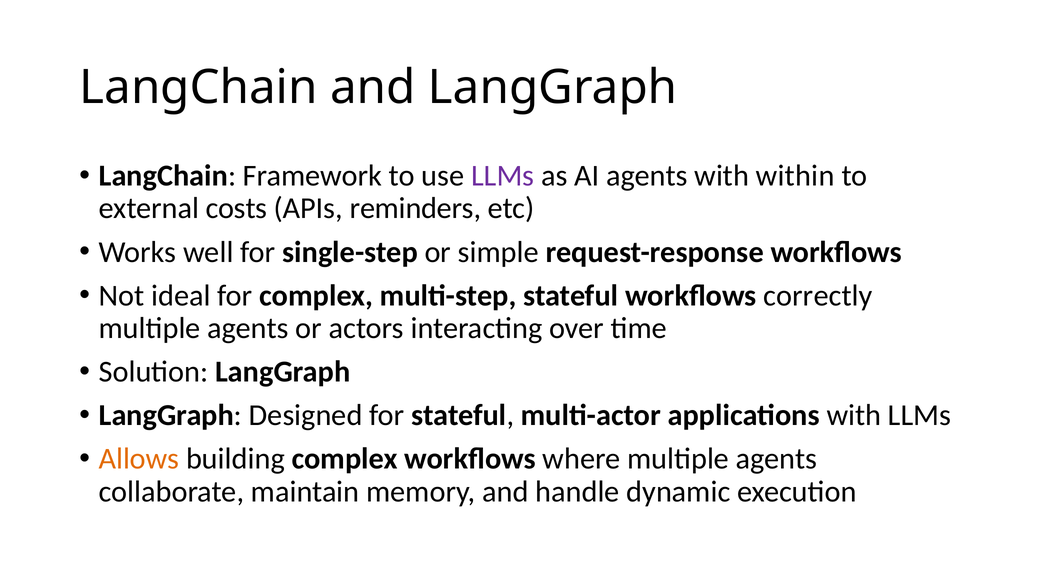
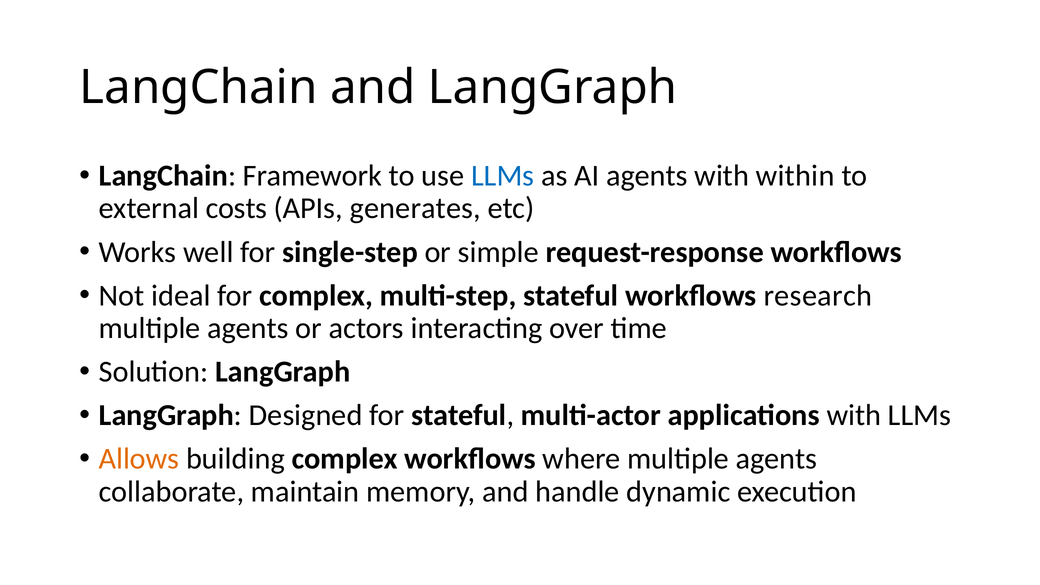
LLMs colour: purple -> blue (503, 176)
reminders: reminders -> generates (415, 208)
correctly: correctly -> research (818, 296)
